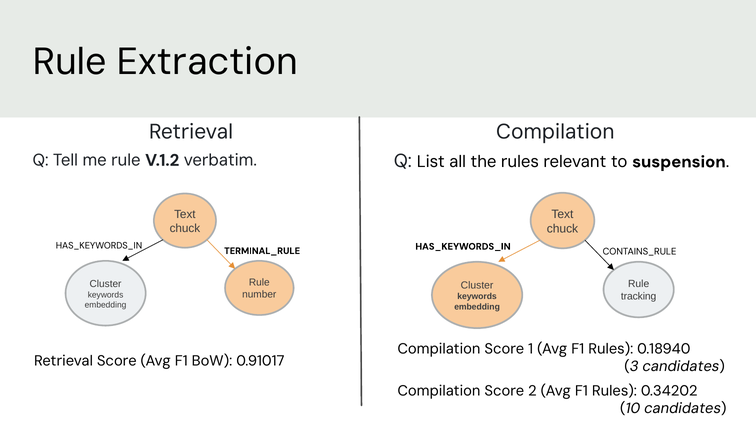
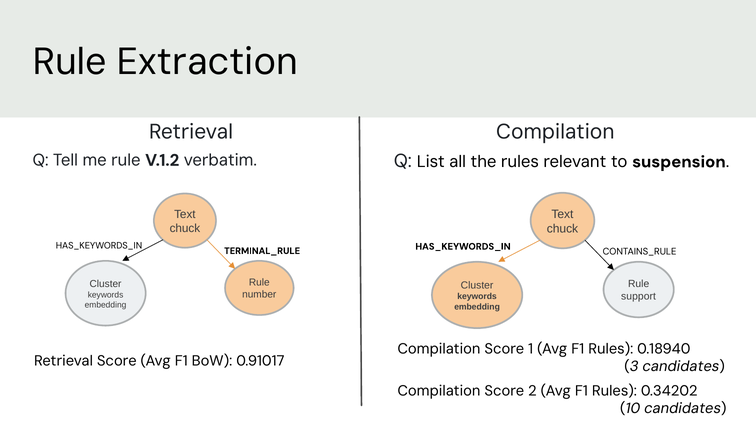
tracking: tracking -> support (639, 297)
